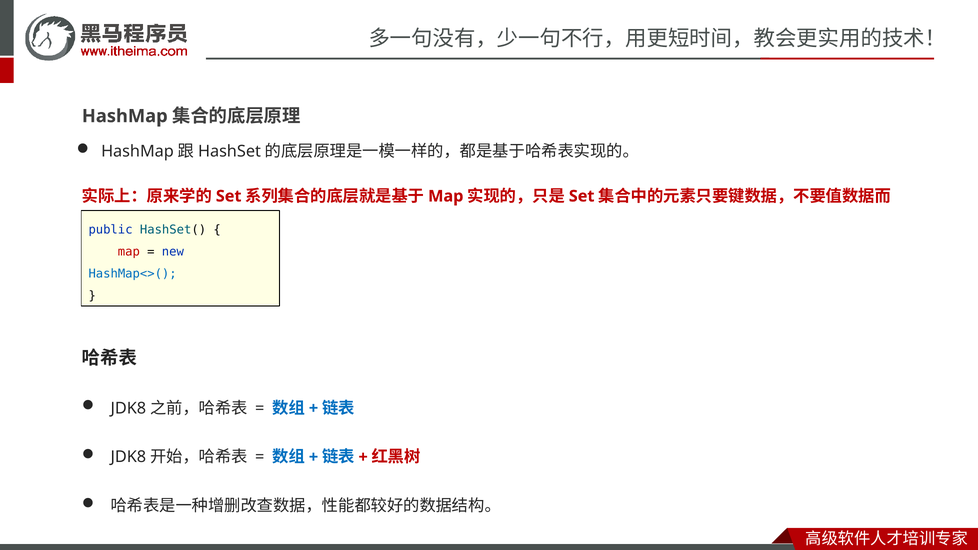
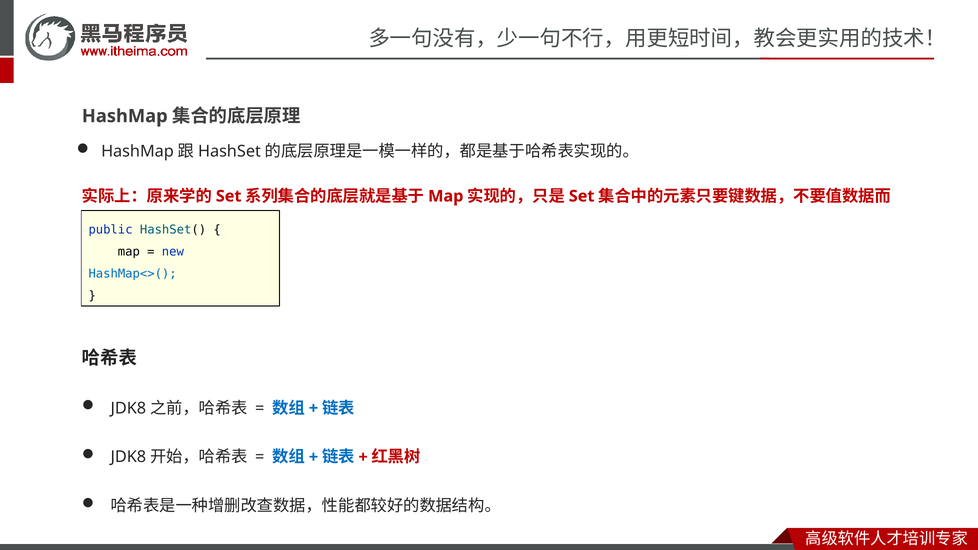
map colour: red -> black (129, 252)
